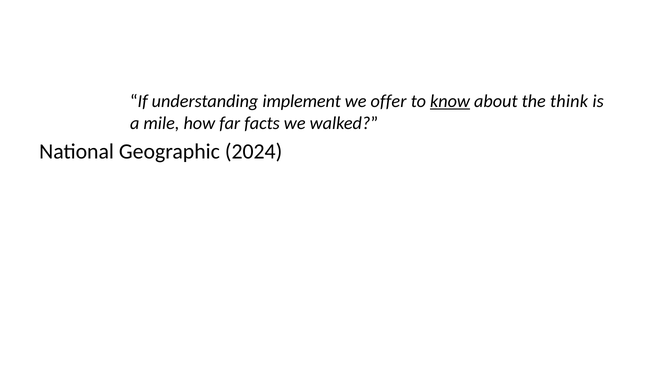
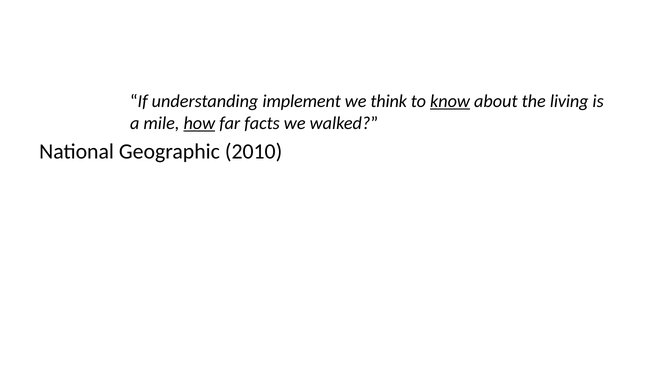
offer: offer -> think (389, 101)
think: think -> living (569, 101)
how underline: none -> present (199, 123)
2024: 2024 -> 2010 (254, 152)
